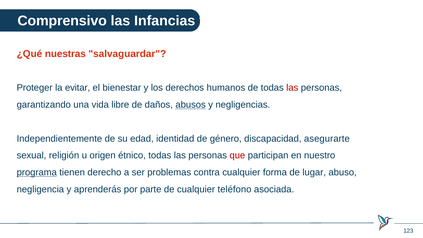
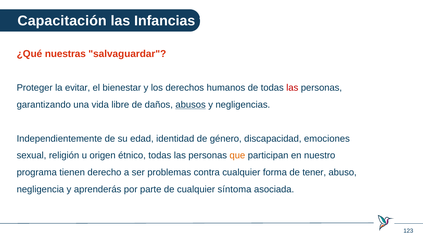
Comprensivo: Comprensivo -> Capacitación (62, 21)
asegurarte: asegurarte -> emociones (327, 139)
que colour: red -> orange (237, 155)
programa underline: present -> none (37, 172)
lugar: lugar -> tener (314, 172)
teléfono: teléfono -> síntoma (235, 189)
